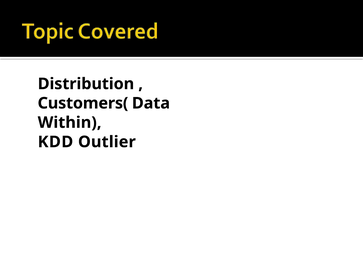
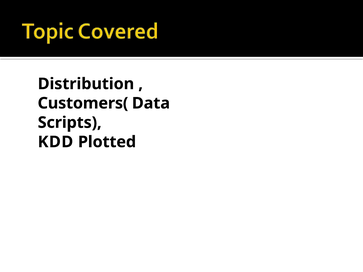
Within: Within -> Scripts (70, 123)
Outlier: Outlier -> Plotted (107, 142)
